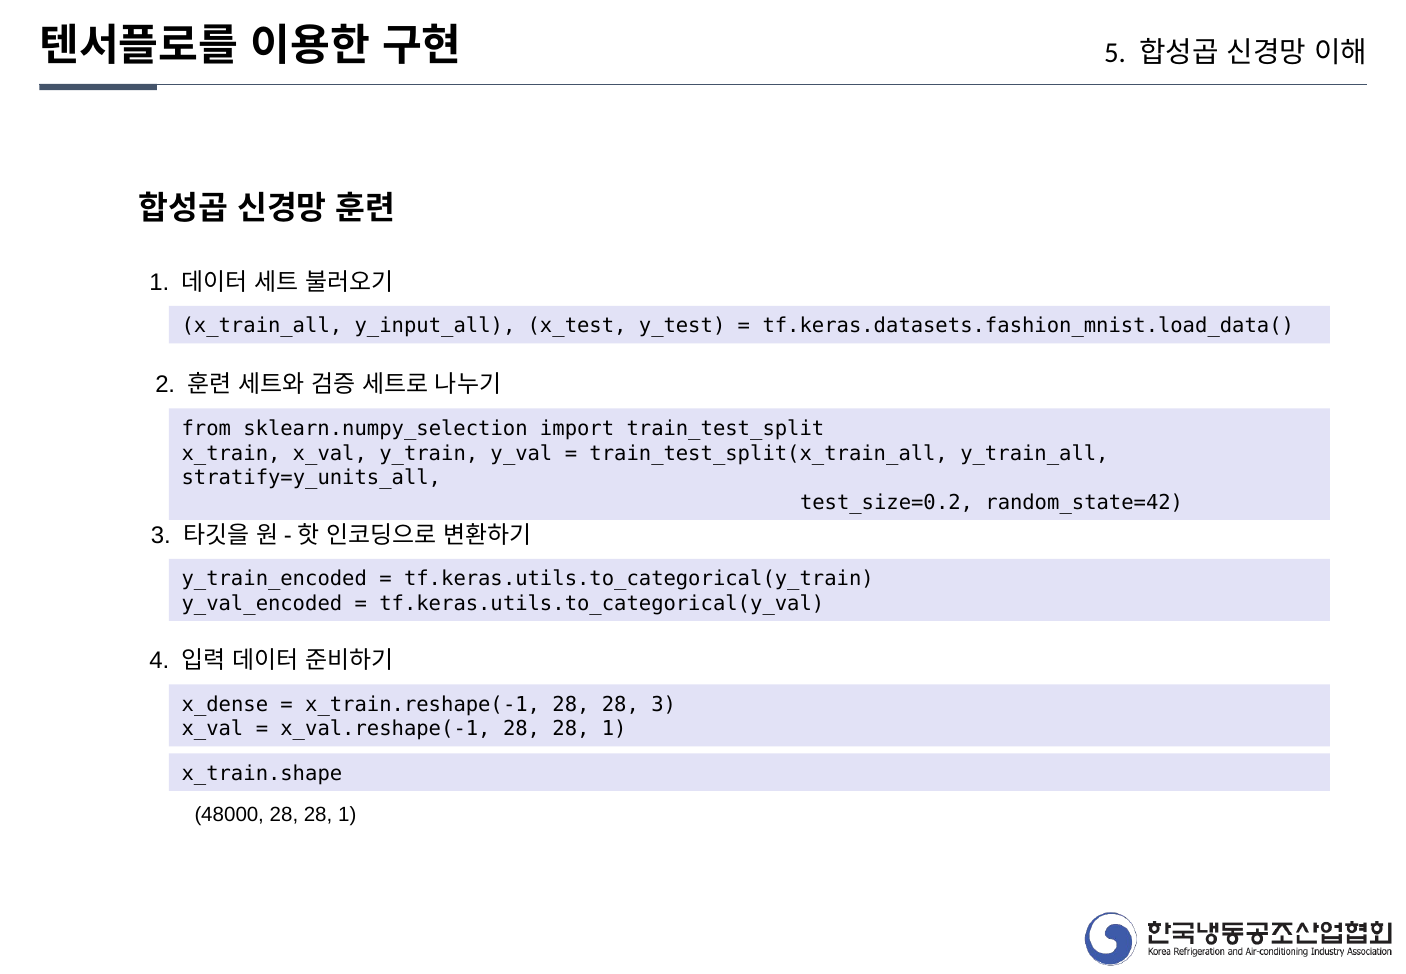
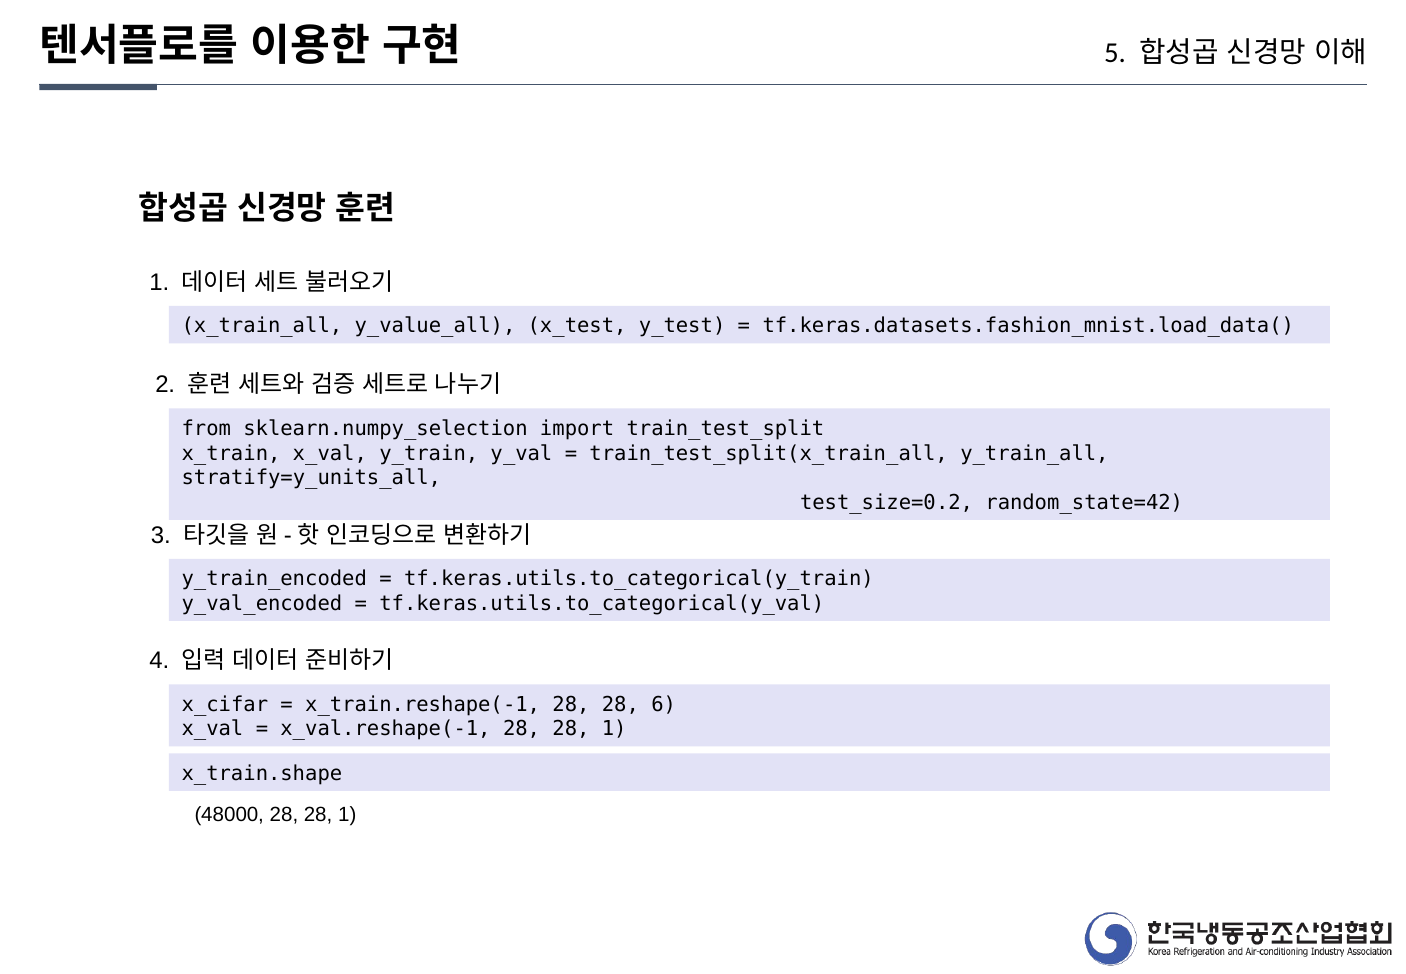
y_input_all: y_input_all -> y_value_all (435, 326)
x_dense: x_dense -> x_cifar (225, 704)
28 3: 3 -> 6 (664, 704)
